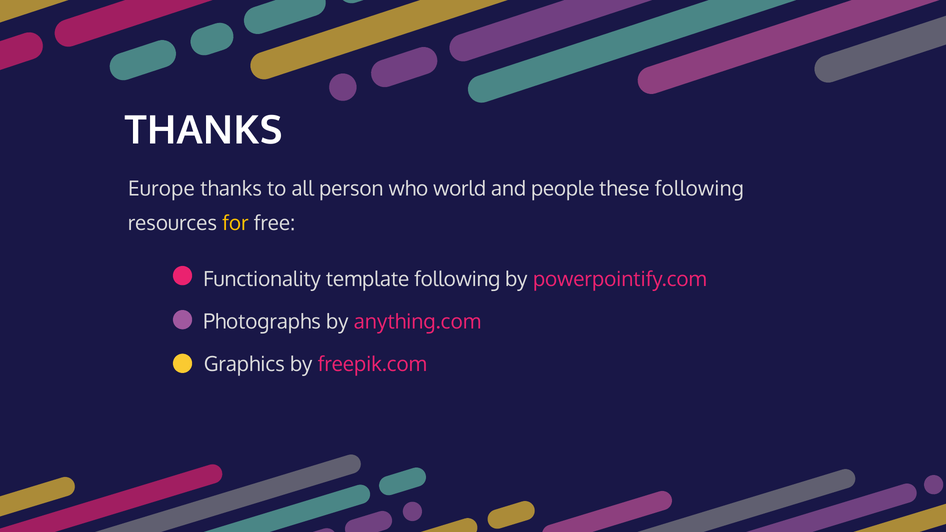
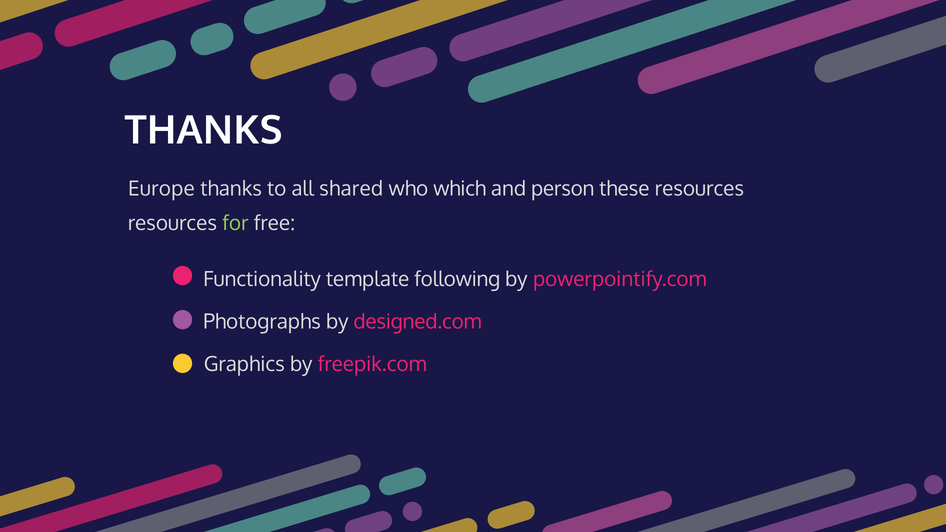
person: person -> shared (351, 189)
world: world -> which (460, 189)
people: people -> person (563, 189)
these following: following -> resources (699, 189)
for colour: yellow -> light green (235, 224)
anything.com: anything.com -> designed.com (417, 322)
